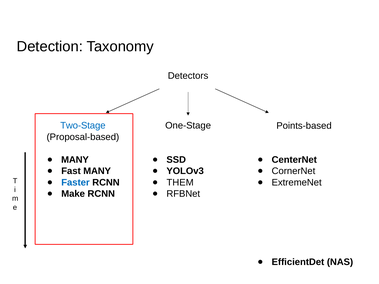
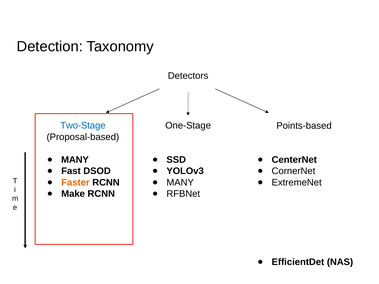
Fast MANY: MANY -> DSOD (97, 171)
Faster colour: blue -> orange (75, 183)
THEM: THEM -> MANY (180, 183)
